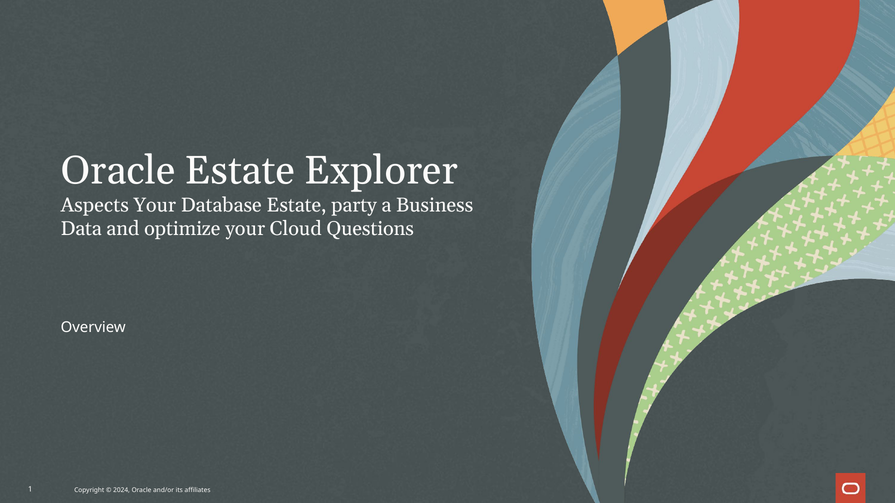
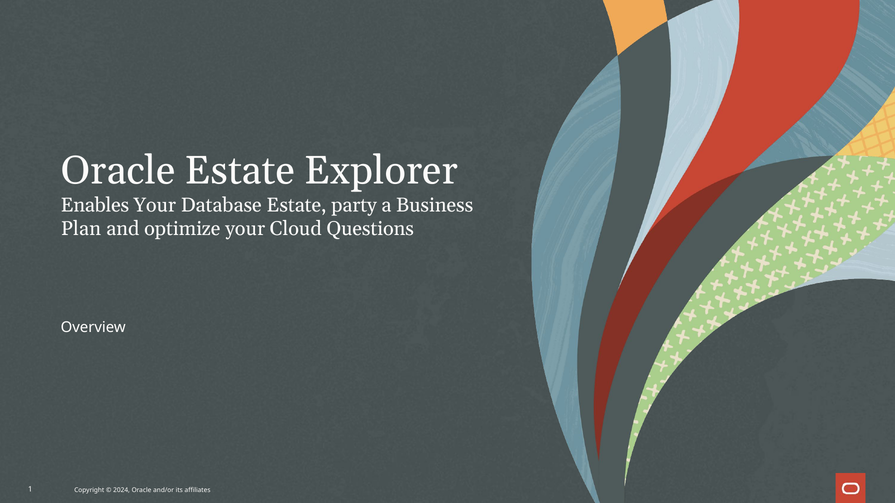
Aspects: Aspects -> Enables (95, 205)
Data: Data -> Plan (81, 229)
